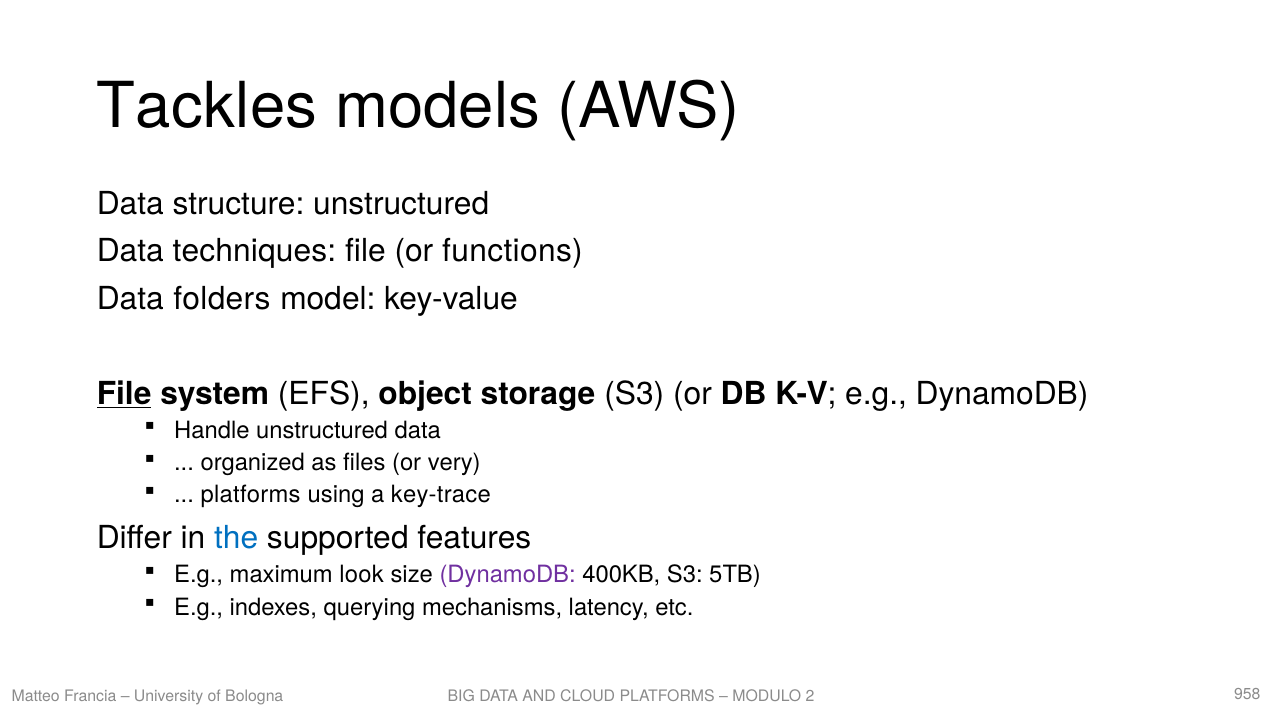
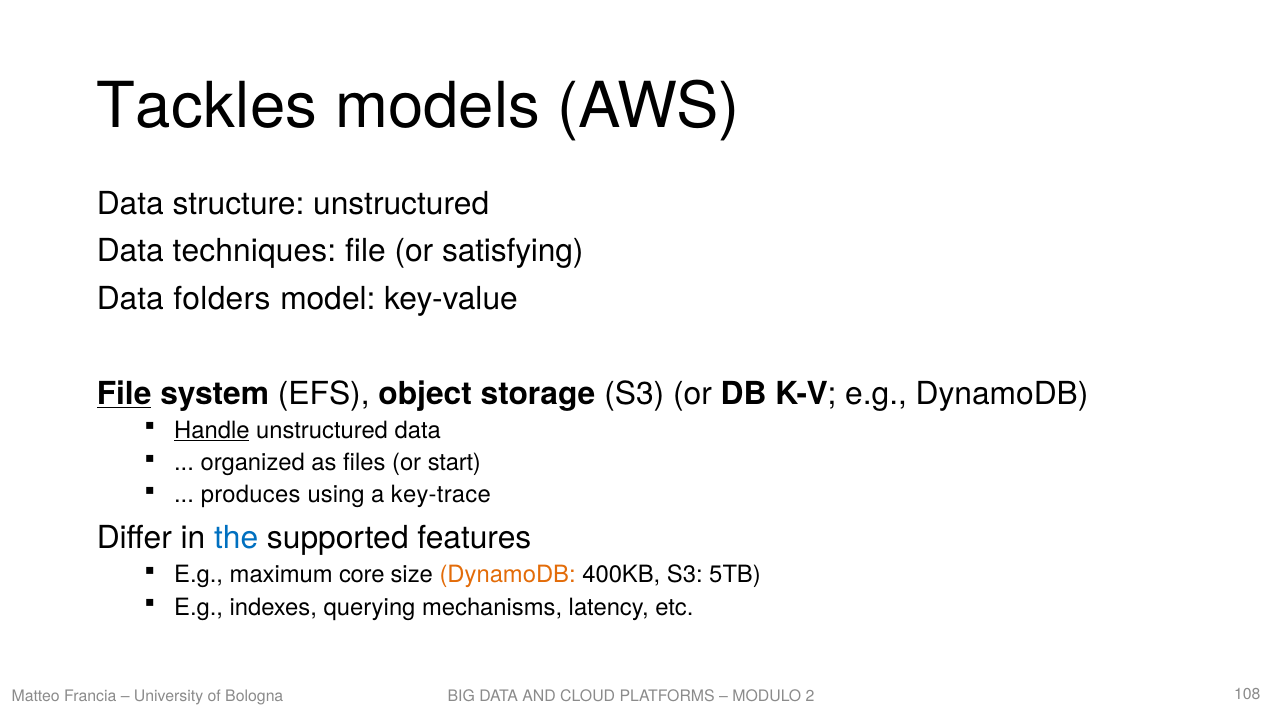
functions: functions -> satisfying (513, 251)
Handle underline: none -> present (212, 431)
very: very -> start (454, 463)
platforms: platforms -> produces (251, 495)
look: look -> core (362, 575)
DynamoDB colour: purple -> orange (508, 575)
958: 958 -> 108 (1247, 695)
